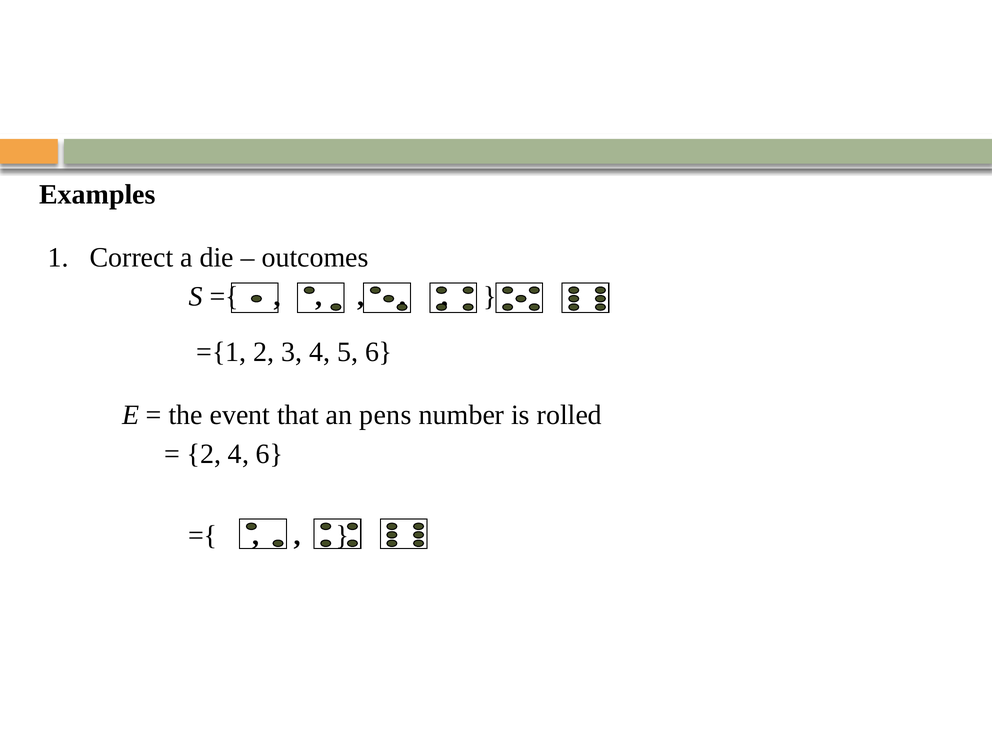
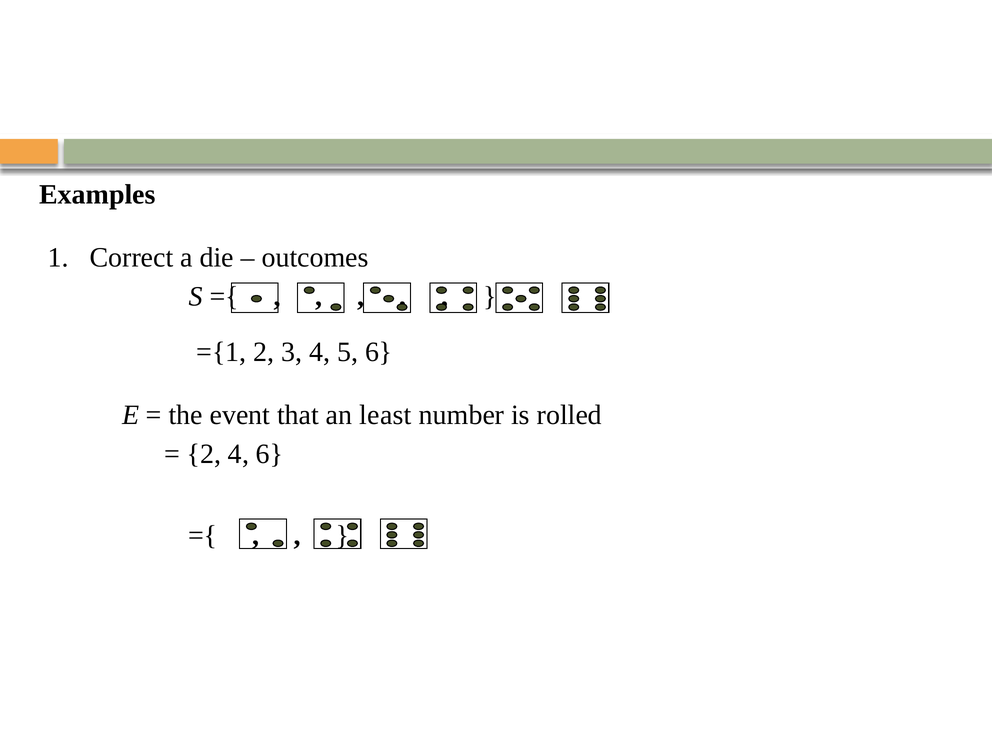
pens: pens -> least (385, 415)
